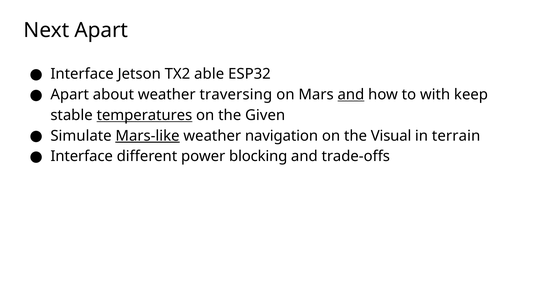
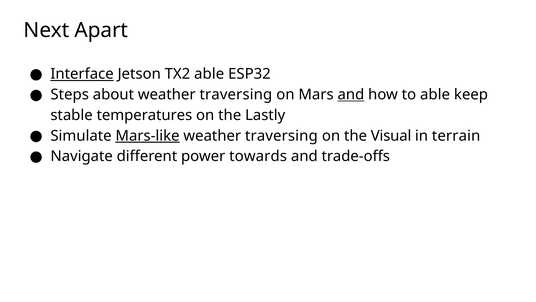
Interface underline: none -> present (82, 74)
Apart: Apart -> Steps (70, 94)
to with: with -> able (435, 94)
temperatures underline: present -> none (144, 115)
Given: Given -> Lastly (265, 115)
navigation: navigation -> traversing (281, 136)
Interface: Interface -> Navigate (82, 156)
blocking: blocking -> towards (258, 156)
